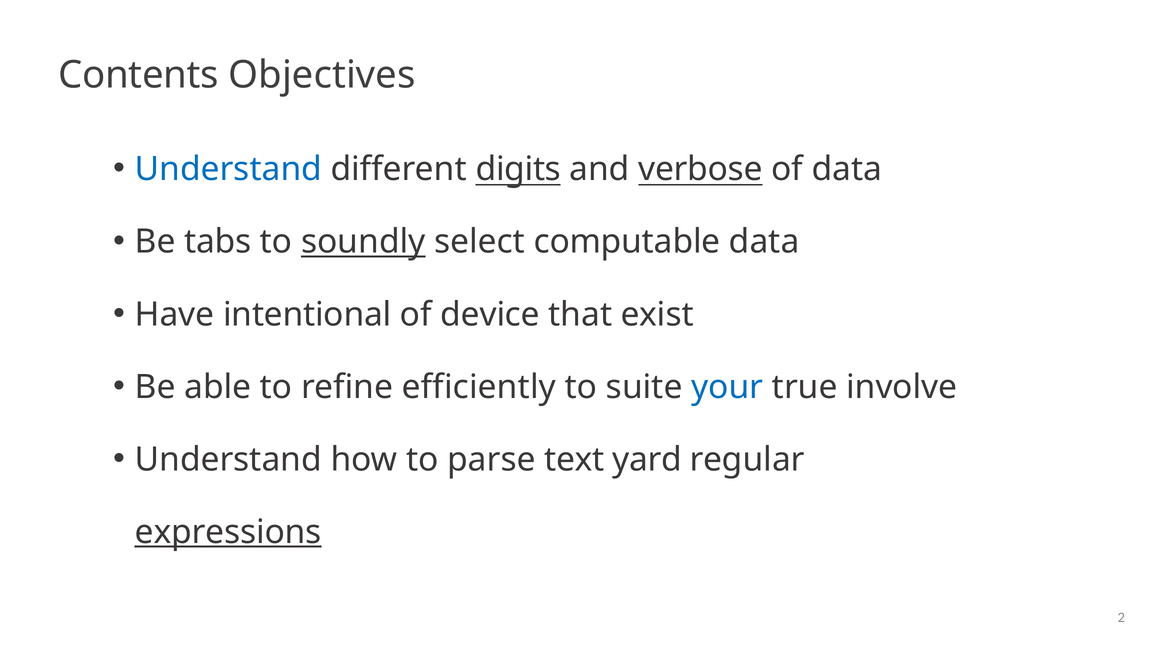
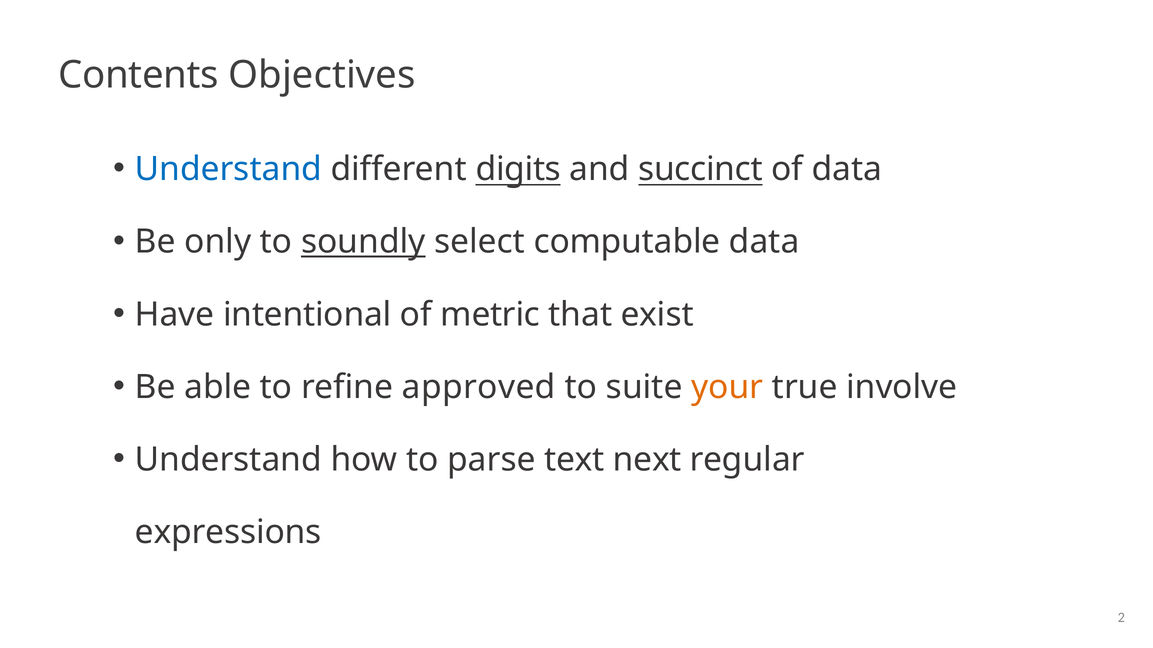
verbose: verbose -> succinct (701, 169)
tabs: tabs -> only (218, 242)
device: device -> metric (490, 315)
efficiently: efficiently -> approved (479, 387)
your colour: blue -> orange (727, 387)
yard: yard -> next (647, 460)
expressions underline: present -> none (228, 533)
